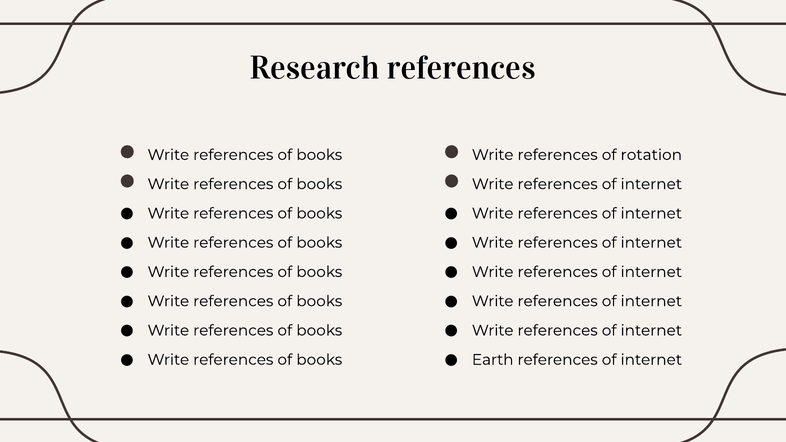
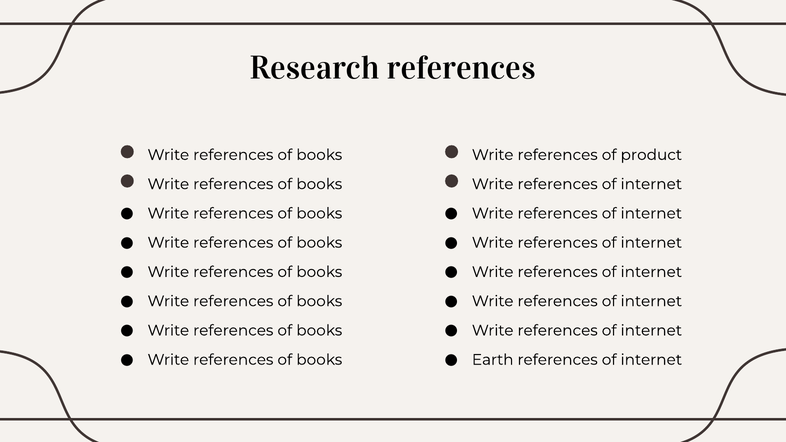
rotation: rotation -> product (651, 155)
